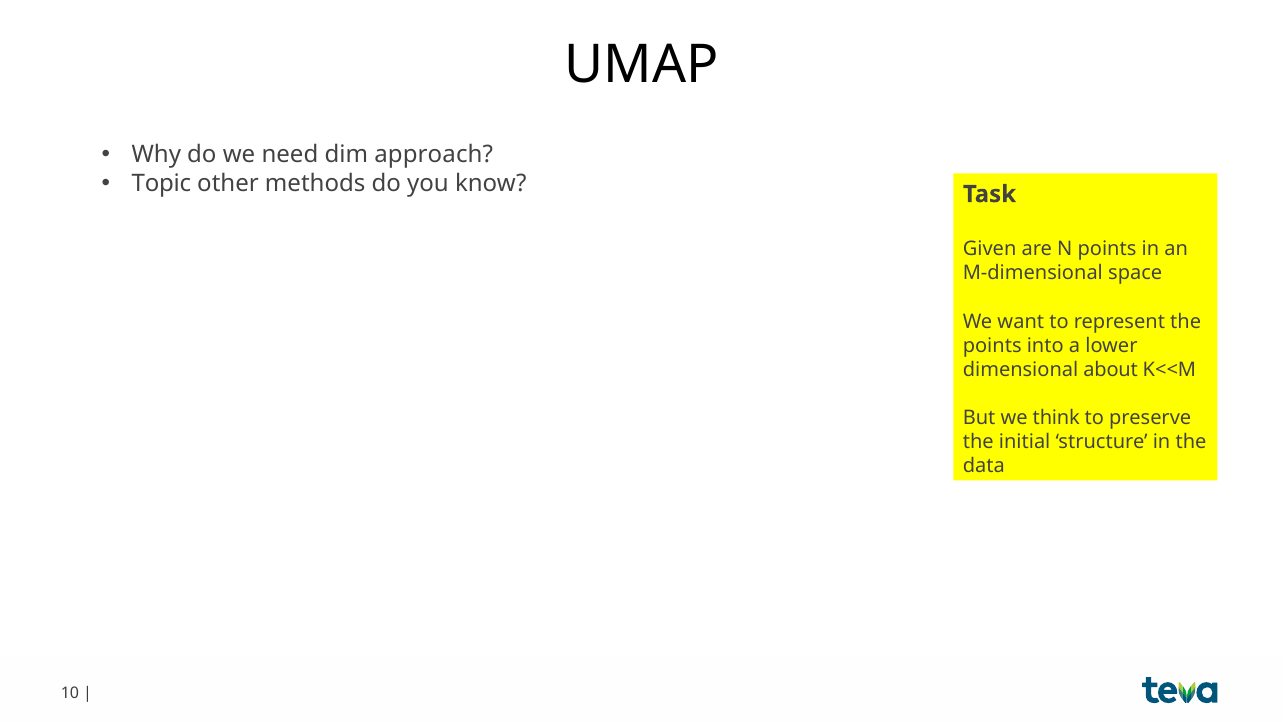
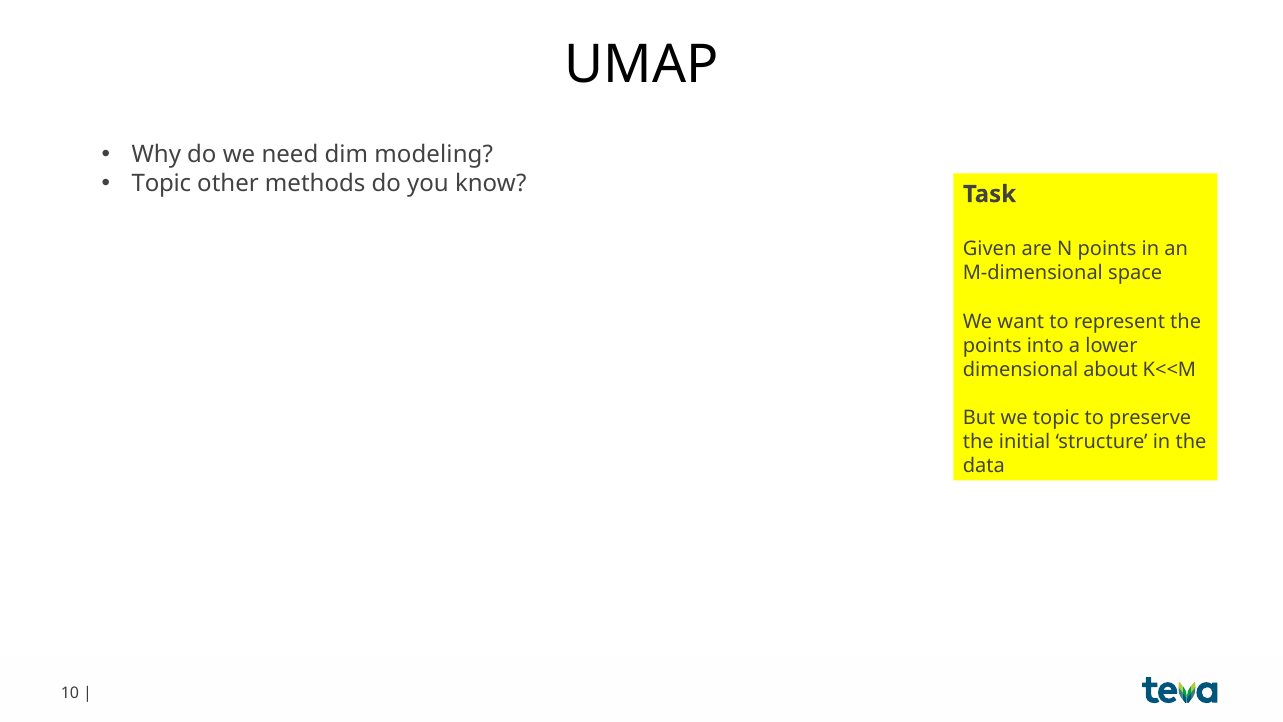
approach: approach -> modeling (434, 155)
we think: think -> topic (1056, 418)
